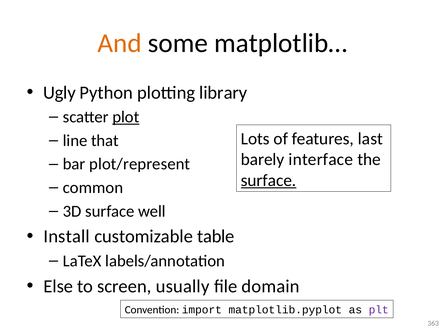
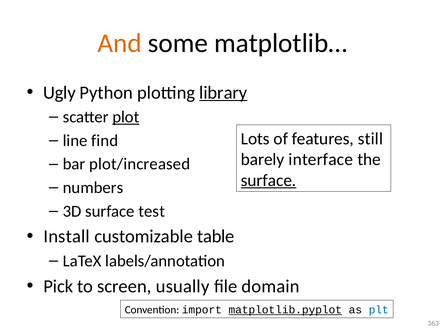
library underline: none -> present (223, 93)
last: last -> still (370, 139)
that: that -> find (105, 141)
plot/represent: plot/represent -> plot/increased (140, 164)
common: common -> numbers (93, 188)
well: well -> test (152, 211)
Else: Else -> Pick (58, 286)
matplotlib.pyplot underline: none -> present (285, 310)
plt colour: purple -> blue (379, 310)
